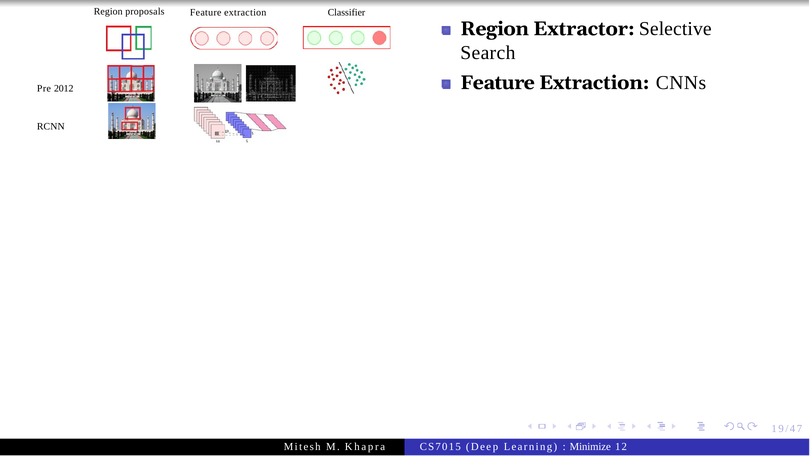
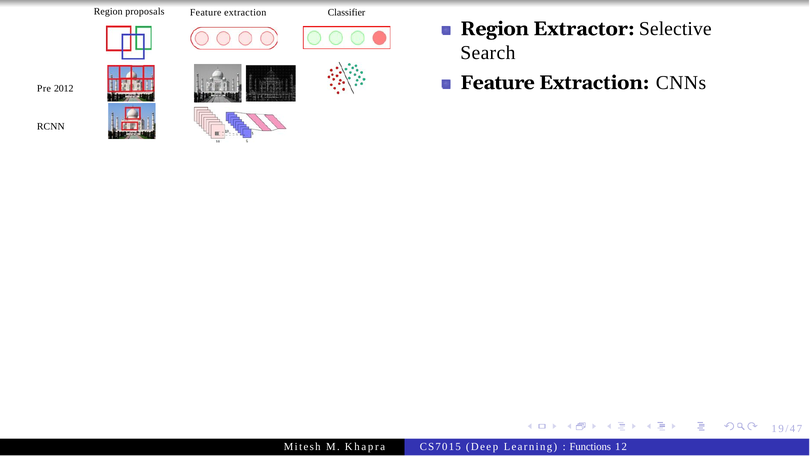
Minimize: Minimize -> Functions (590, 446)
